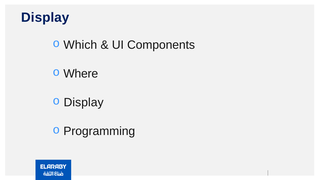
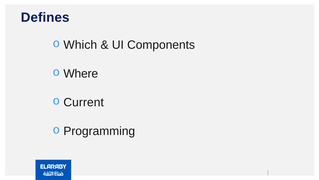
Display: Display -> Defines (45, 18)
Display: Display -> Current (84, 102)
